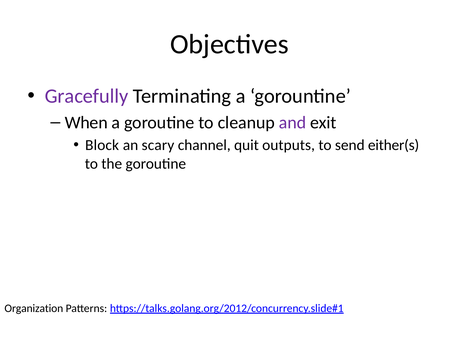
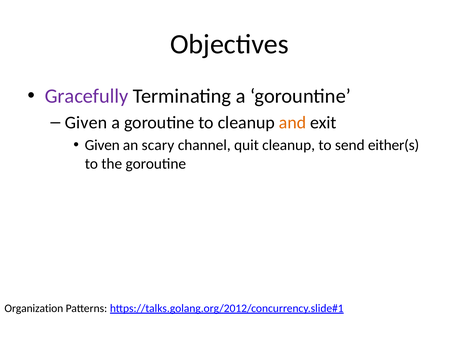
When: When -> Given (86, 123)
and colour: purple -> orange (292, 123)
Block: Block -> Given (102, 145)
quit outputs: outputs -> cleanup (289, 145)
